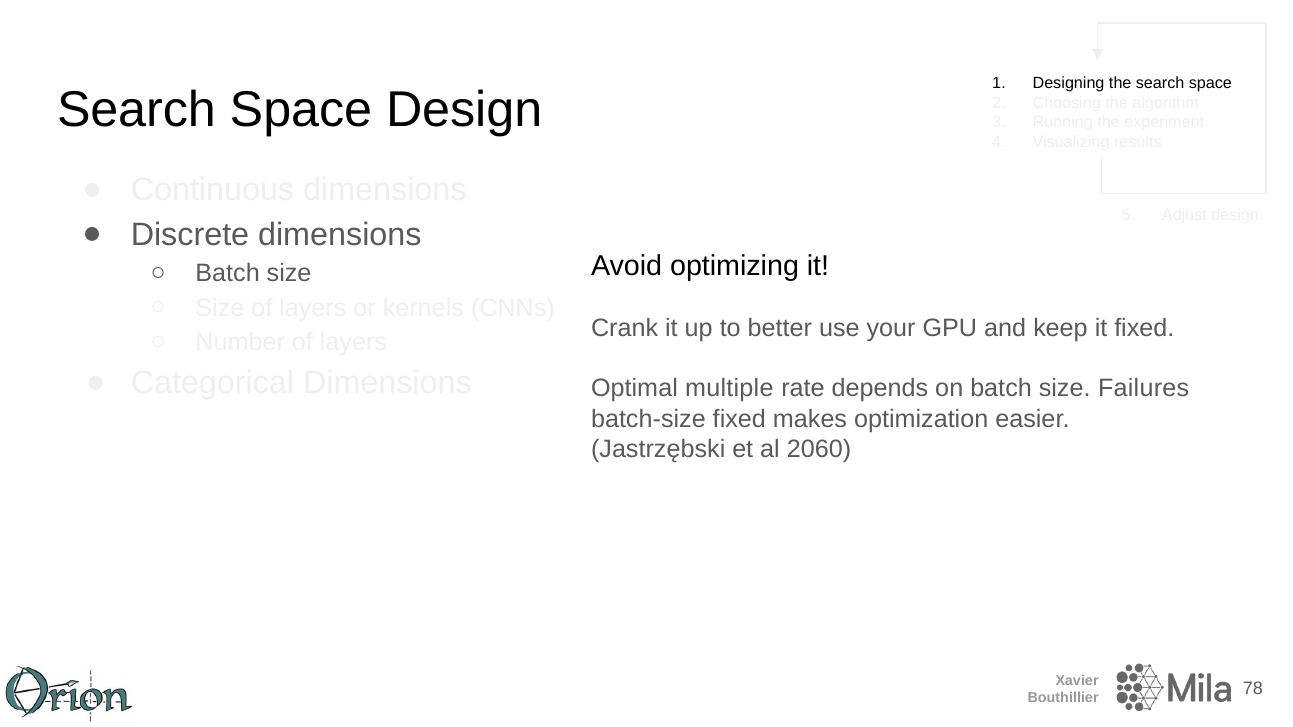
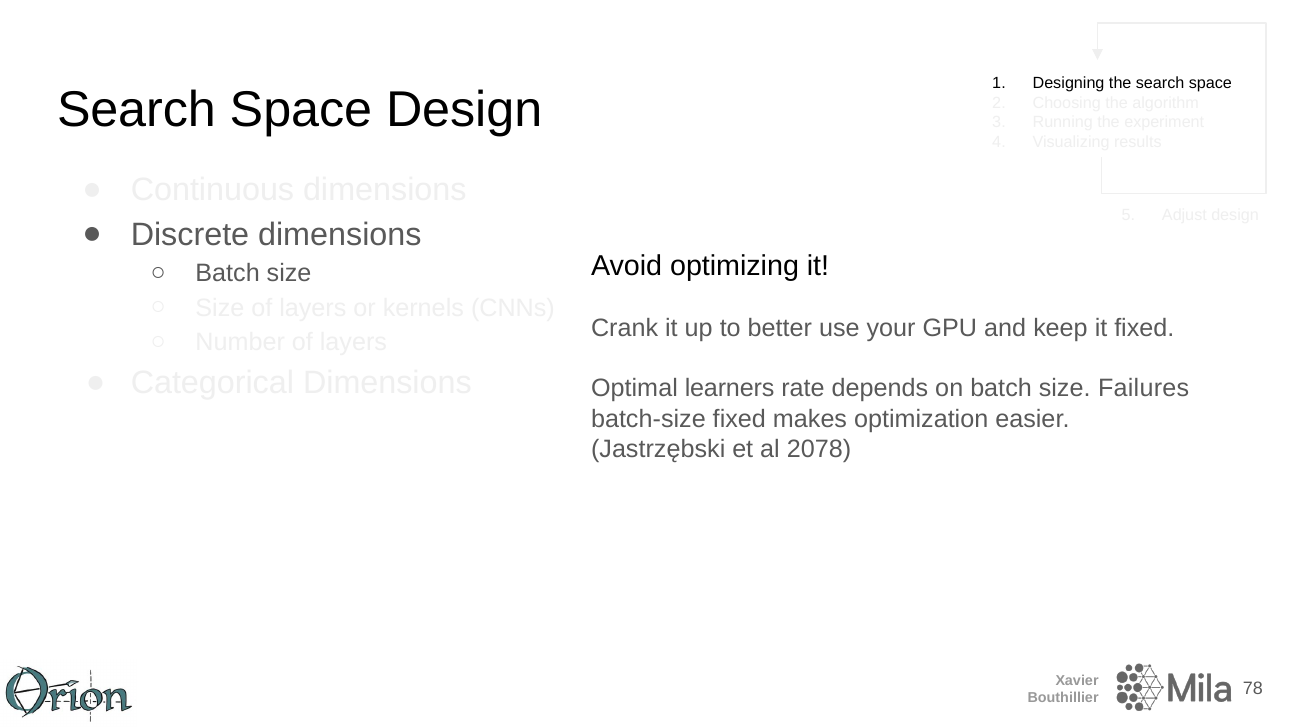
multiple: multiple -> learners (730, 389)
2060: 2060 -> 2078 (819, 449)
